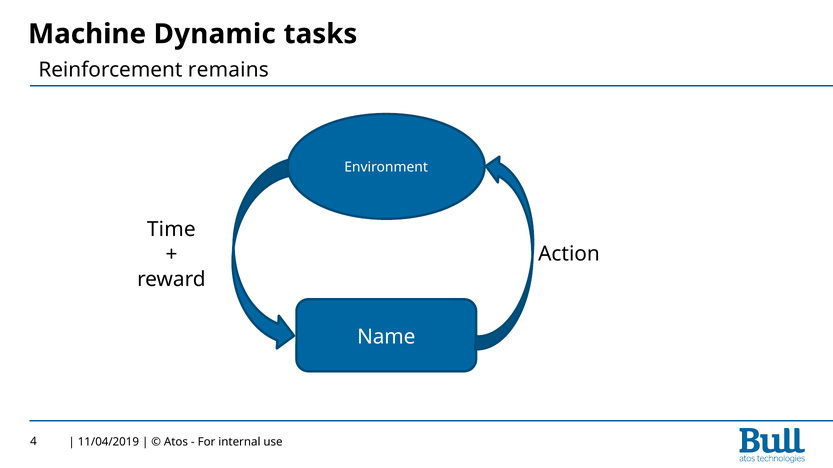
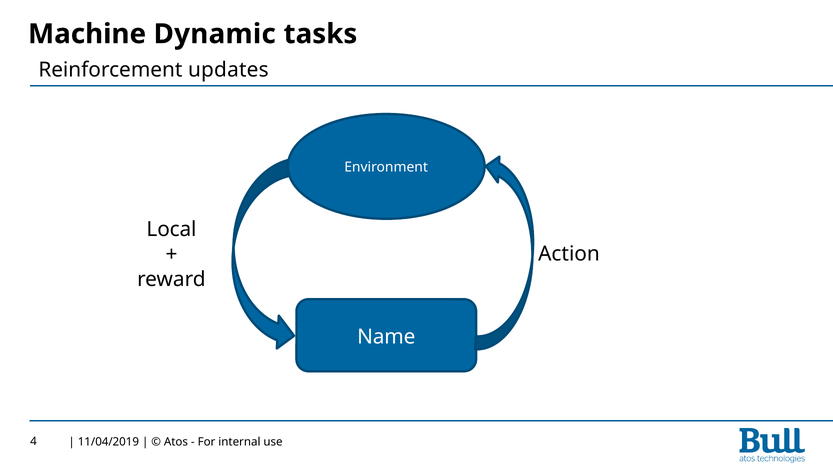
remains: remains -> updates (228, 70)
Time: Time -> Local (171, 230)
